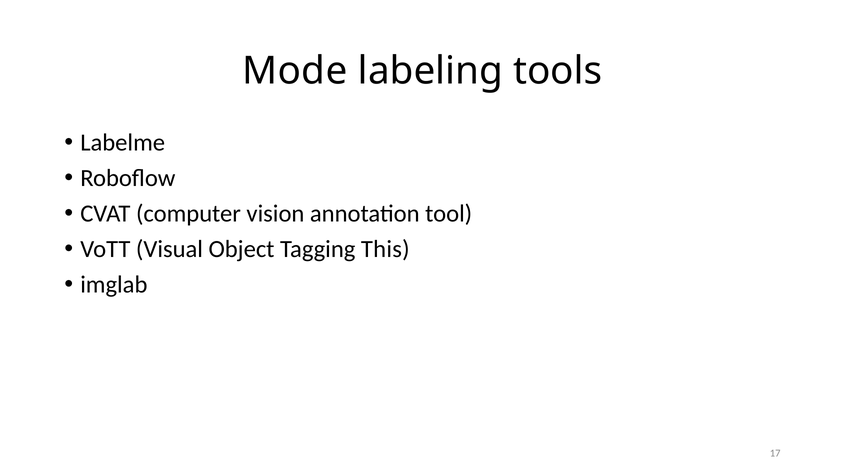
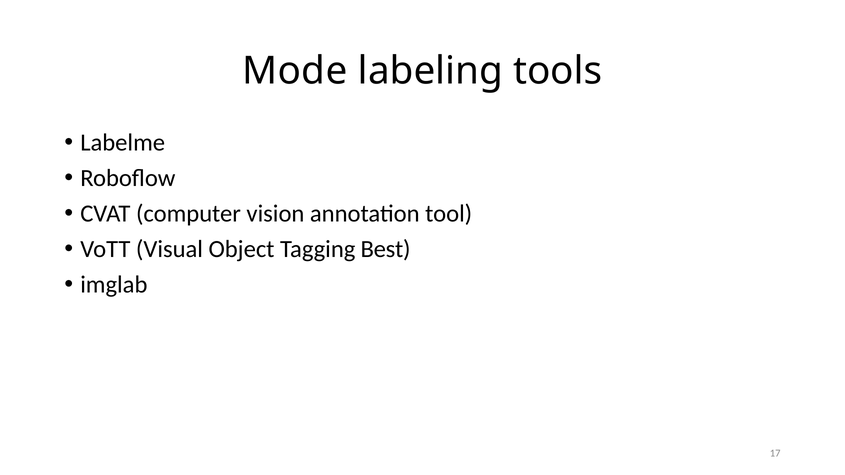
This: This -> Best (386, 249)
